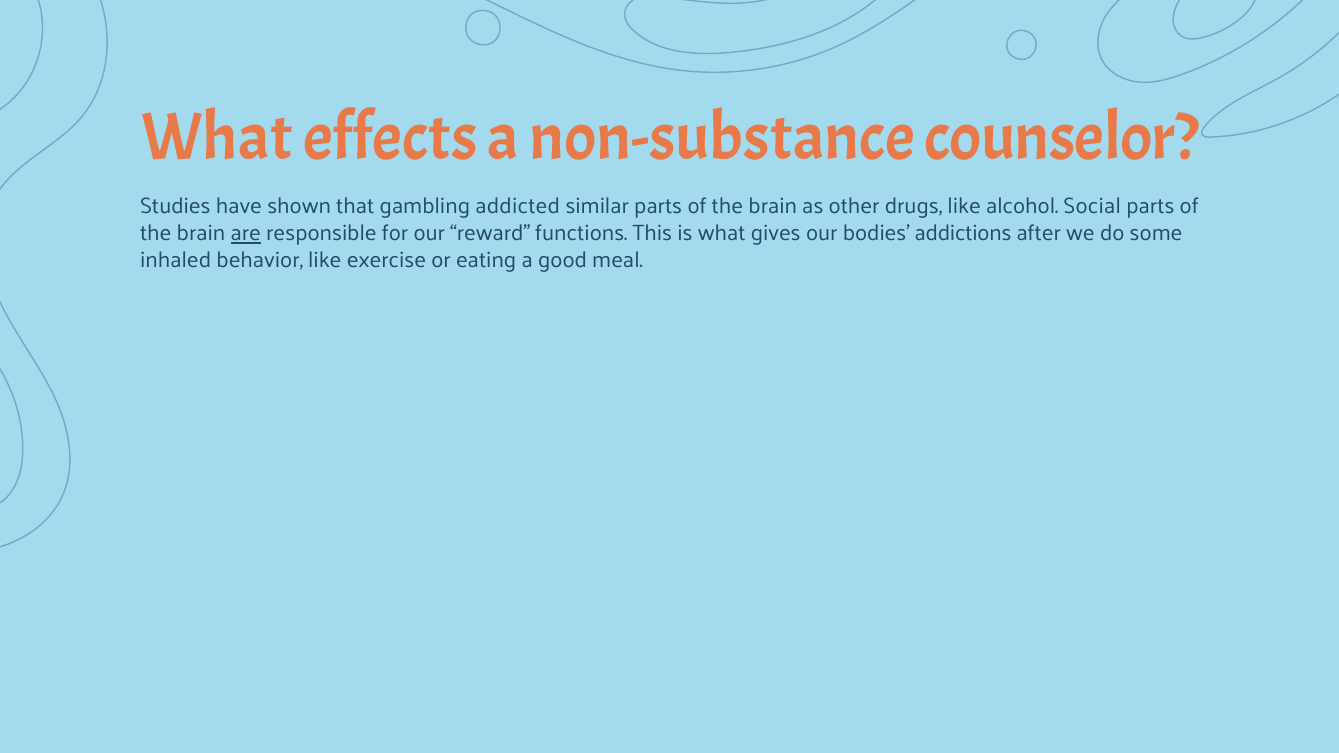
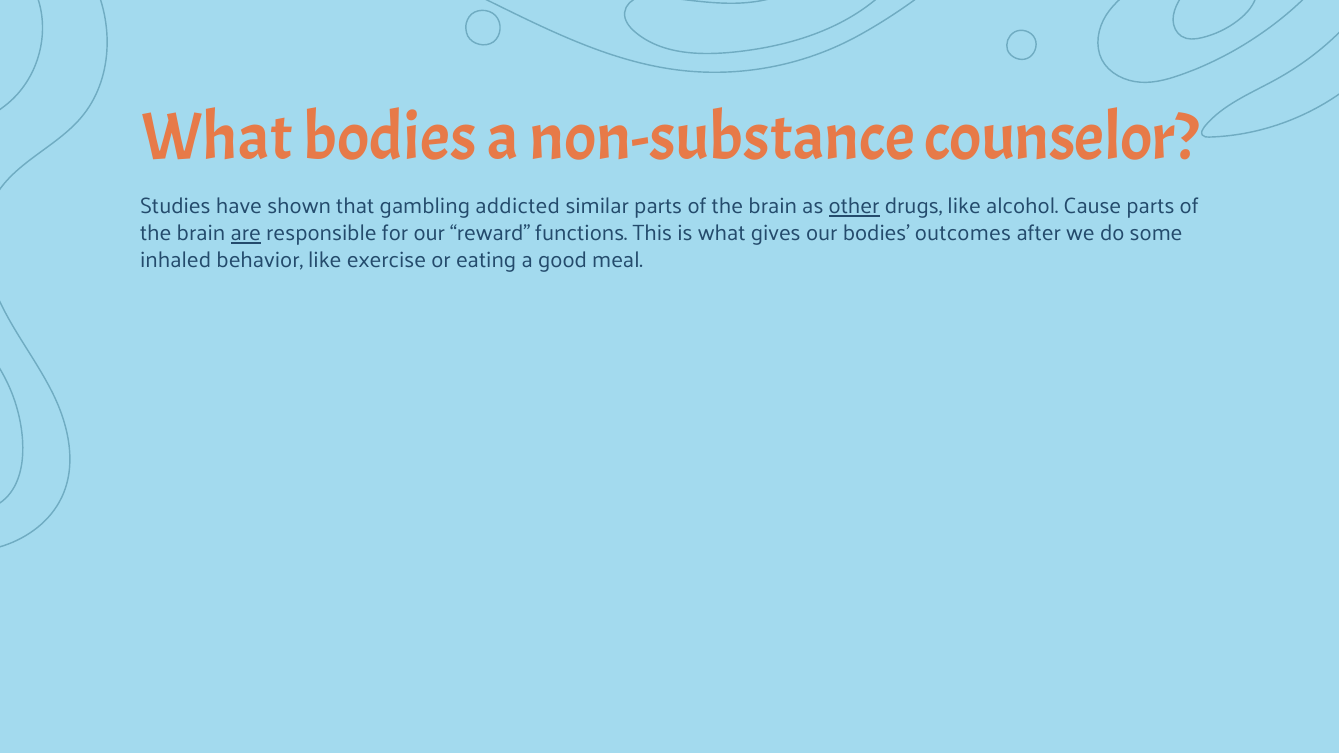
What effects: effects -> bodies (390, 137)
other underline: none -> present (854, 207)
Social: Social -> Cause (1092, 207)
addictions: addictions -> outcomes (963, 233)
